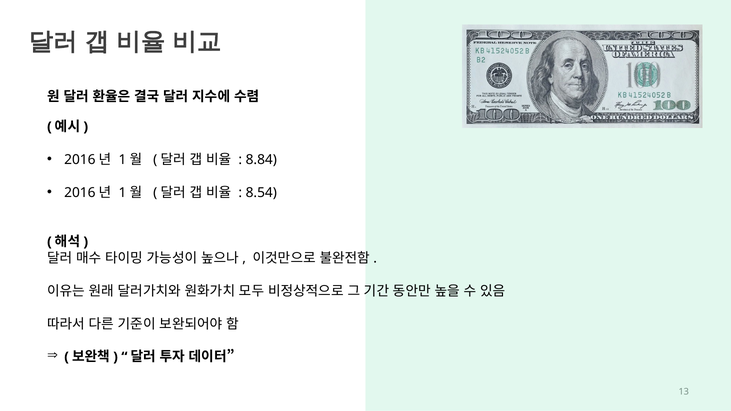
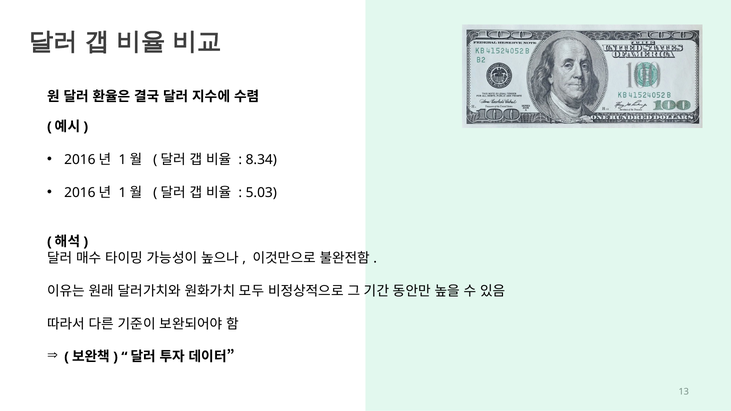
8.84: 8.84 -> 8.34 (261, 160)
8.54: 8.54 -> 5.03 (261, 193)
